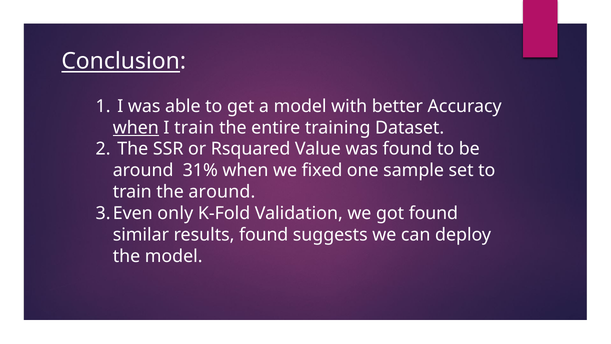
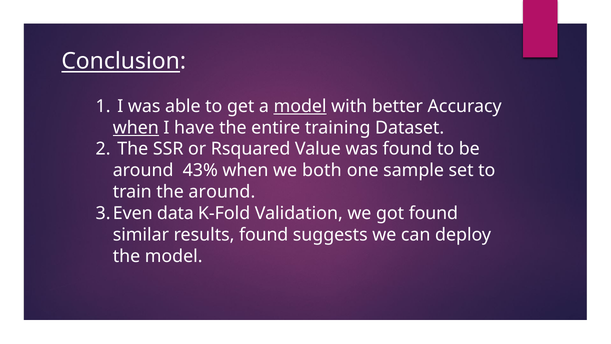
model underline: none -> present (300, 106)
I train: train -> have (194, 128)
31%: 31% -> 43% (200, 170)
fixed: fixed -> both (322, 170)
only: only -> data (175, 213)
